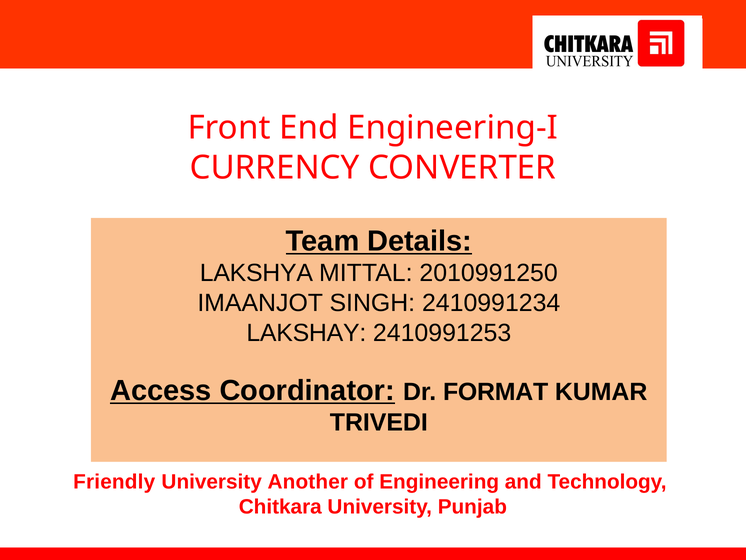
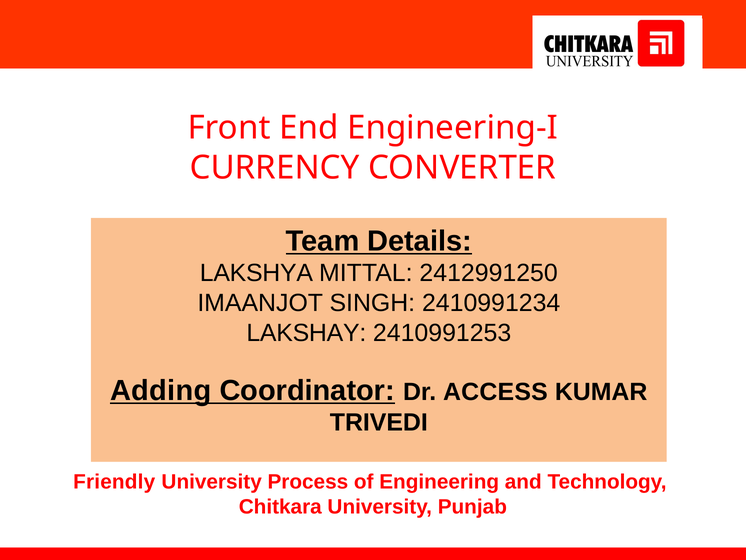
2010991250: 2010991250 -> 2412991250 (489, 273)
Access: Access -> Adding (161, 390)
FORMAT: FORMAT -> ACCESS (495, 391)
Another: Another -> Process (308, 481)
